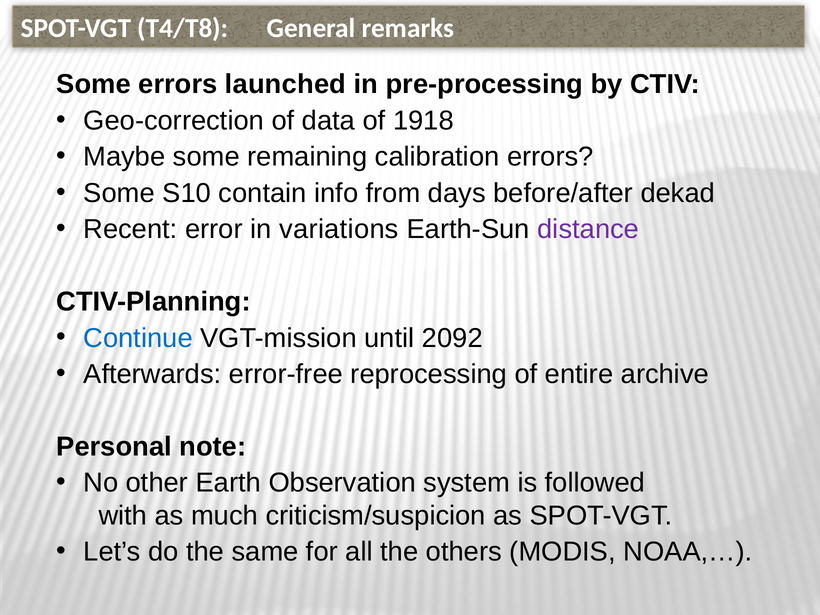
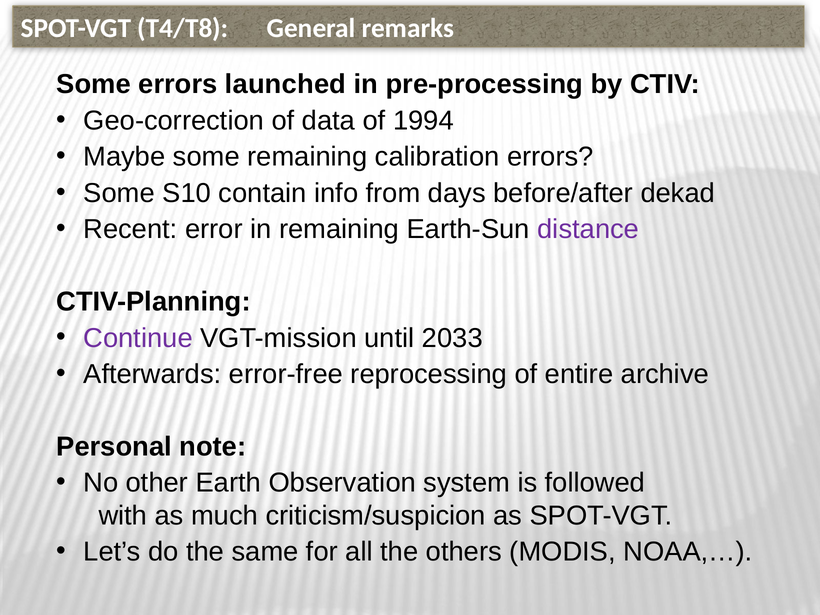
1918: 1918 -> 1994 (423, 121)
in variations: variations -> remaining (339, 229)
Continue colour: blue -> purple (138, 338)
2092: 2092 -> 2033 (452, 338)
